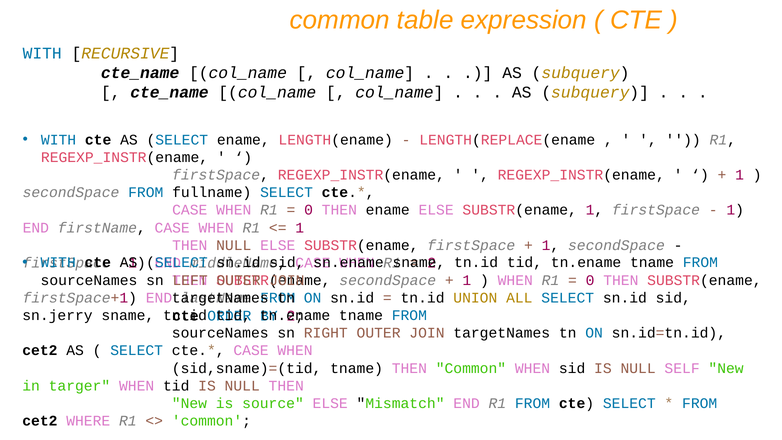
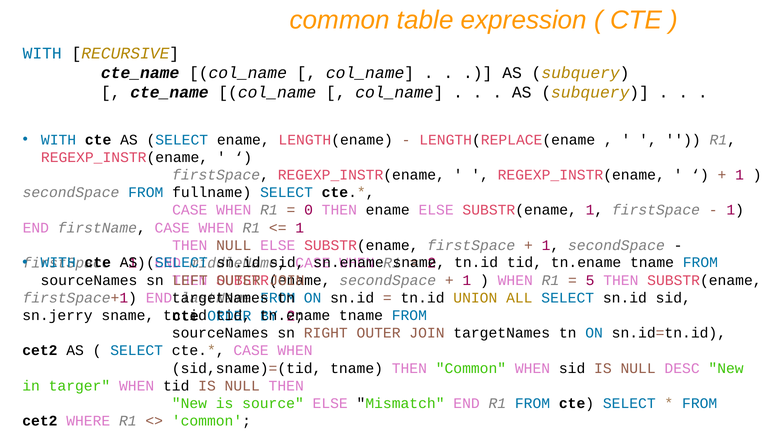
0: 0 -> 5 (590, 280)
SELF: SELF -> DESC (682, 368)
